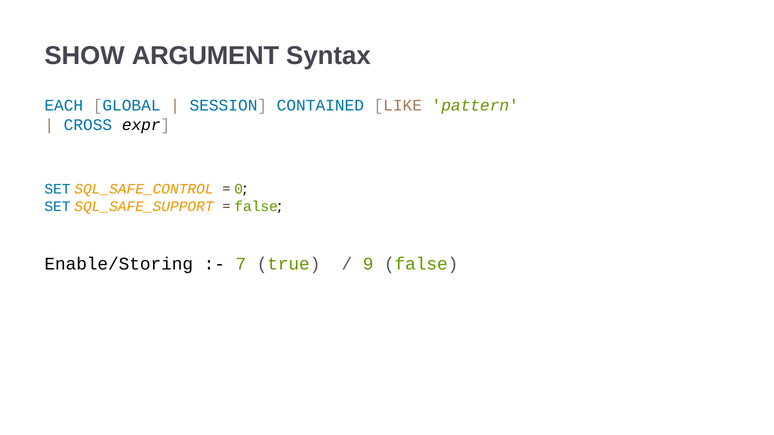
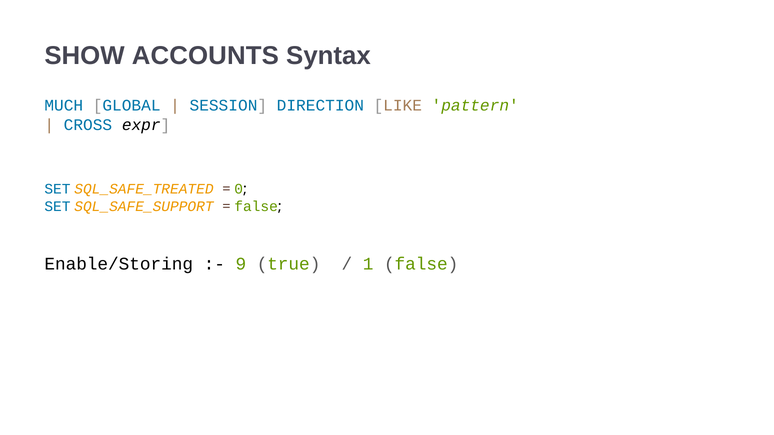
ARGUMENT: ARGUMENT -> ACCOUNTS (205, 56)
EACH: EACH -> MUCH (64, 106)
CONTAINED: CONTAINED -> DIRECTION (320, 106)
SQL_SAFE_CONTROL: SQL_SAFE_CONTROL -> SQL_SAFE_TREATED (144, 189)
7: 7 -> 9 (241, 264)
9: 9 -> 1 (368, 264)
